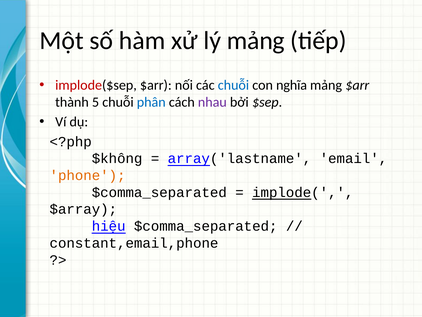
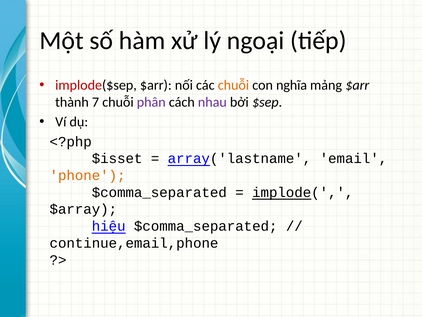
lý mảng: mảng -> ngoại (256, 41)
chuỗi colour: blue -> orange (233, 85)
5: 5 -> 7 (96, 102)
phân colour: blue -> purple (151, 102)
$không: $không -> $isset (117, 158)
constant,email,phone: constant,email,phone -> continue,email,phone (134, 243)
